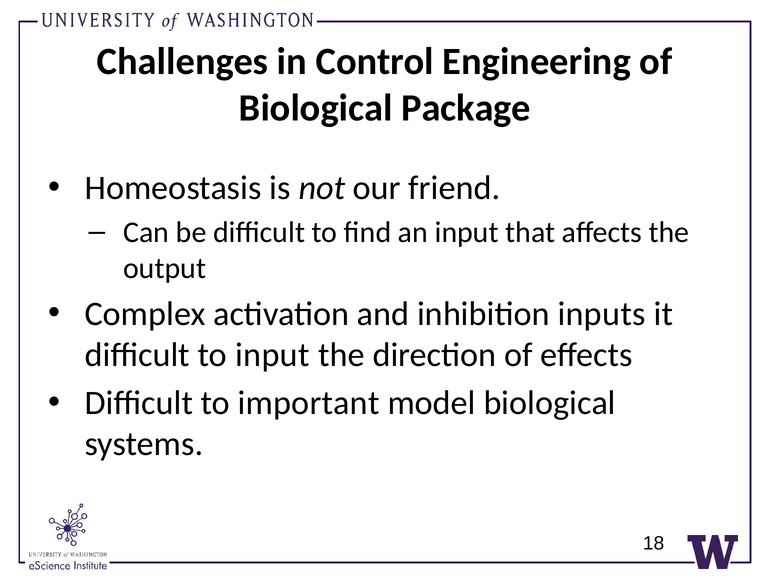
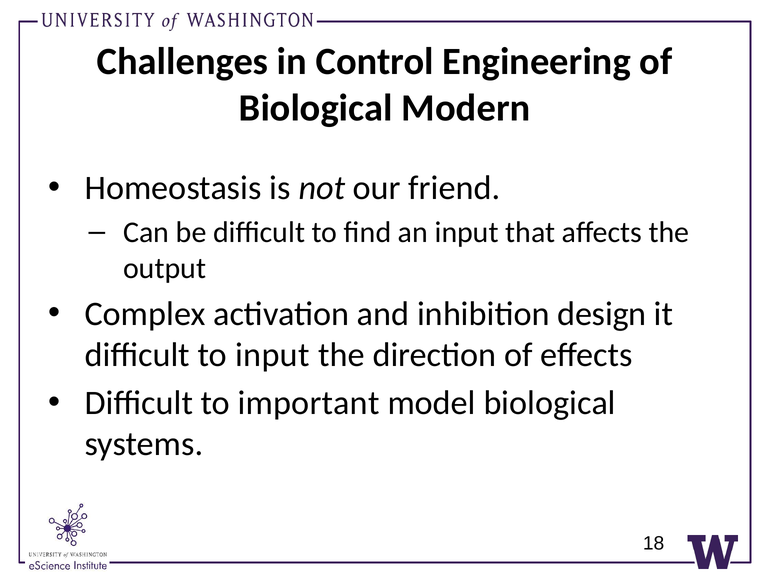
Package: Package -> Modern (466, 108)
inputs: inputs -> design (602, 314)
